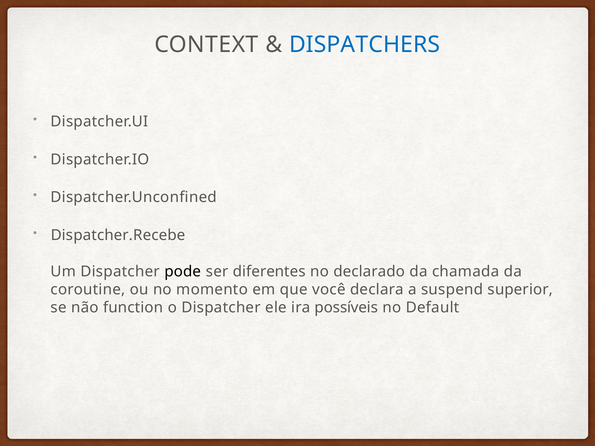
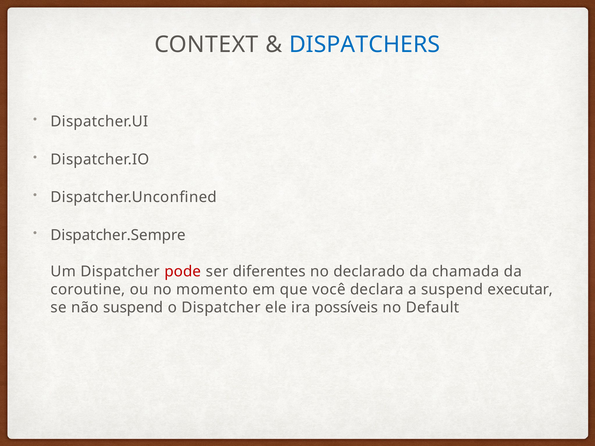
Dispatcher.Recebe: Dispatcher.Recebe -> Dispatcher.Sempre (118, 235)
pode colour: black -> red (183, 272)
superior: superior -> executar (520, 290)
não function: function -> suspend (133, 308)
